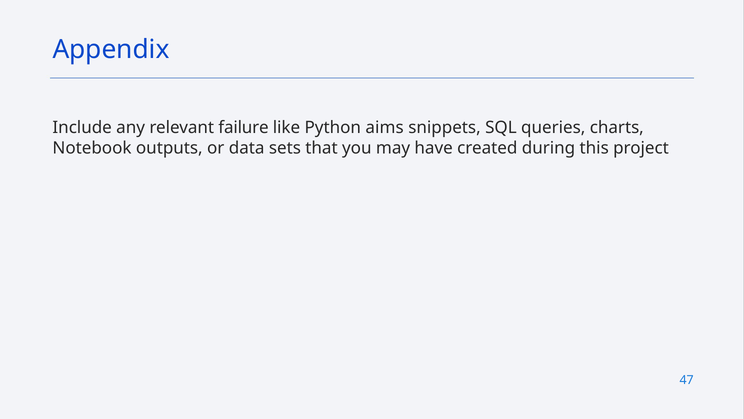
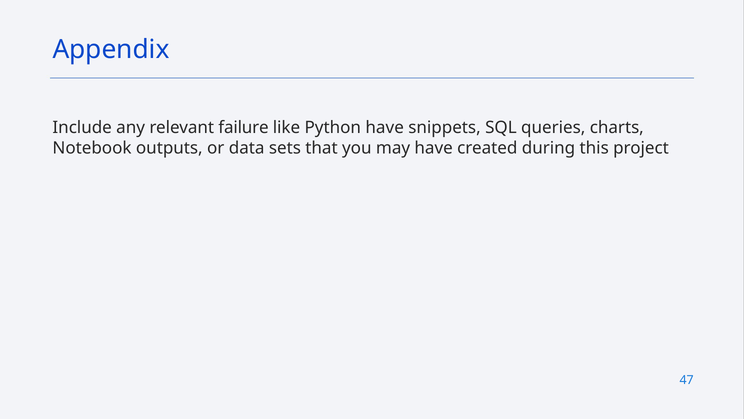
Python aims: aims -> have (385, 128)
